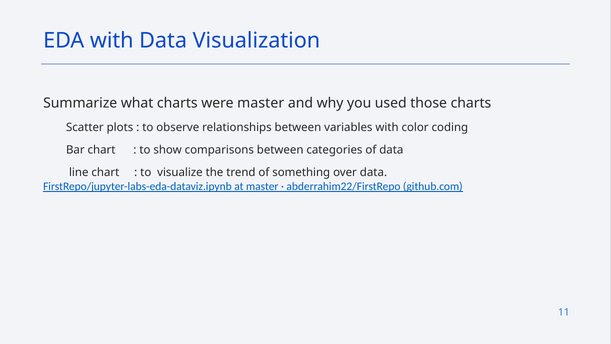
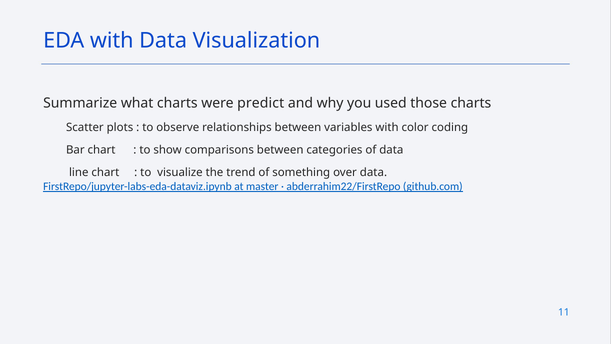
were master: master -> predict (261, 103)
